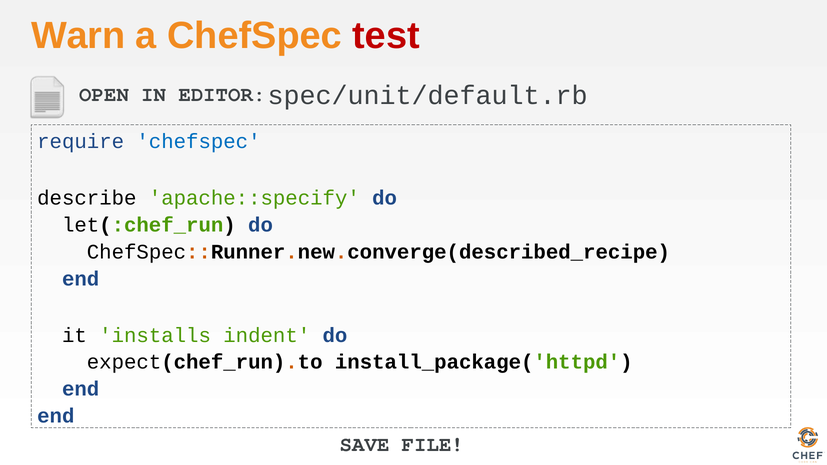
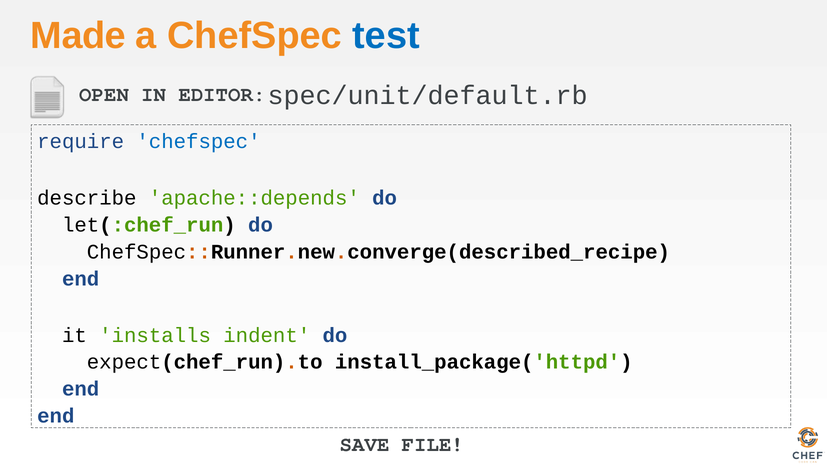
Warn: Warn -> Made (78, 36)
test colour: red -> blue (386, 36)
apache::specify: apache::specify -> apache::depends (254, 198)
